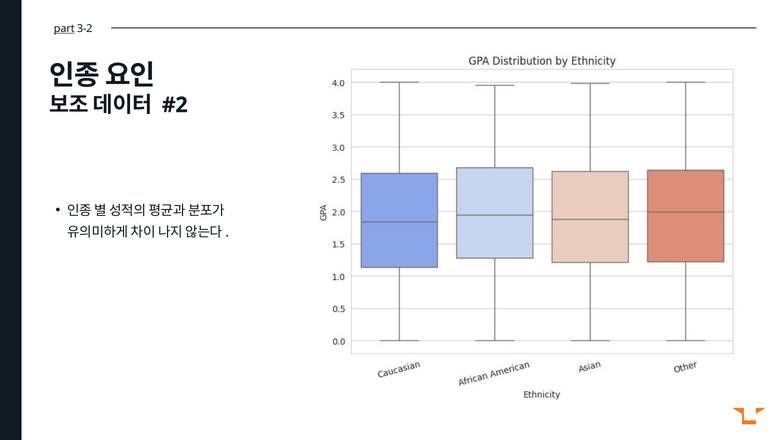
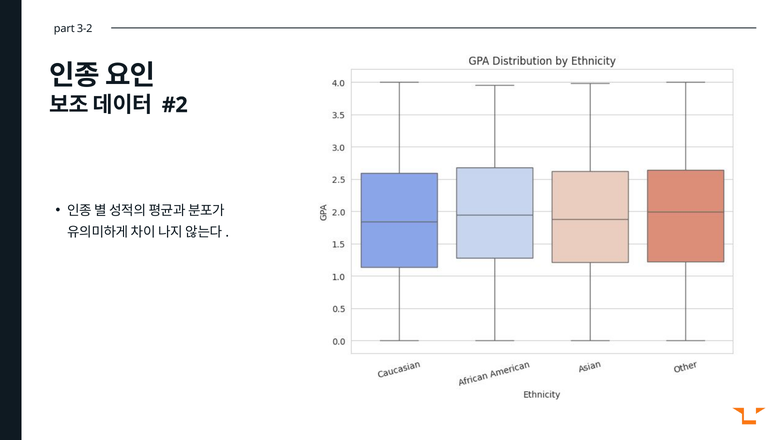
part underline: present -> none (64, 29)
